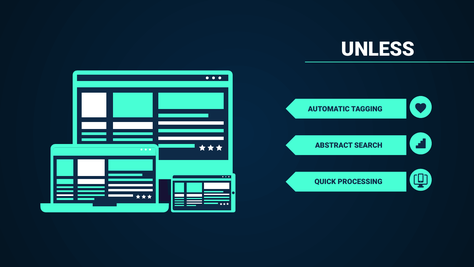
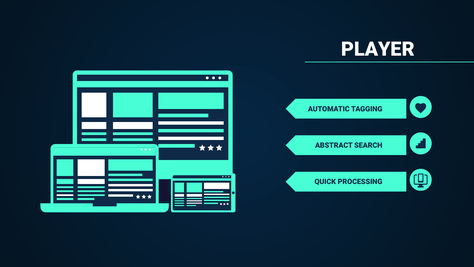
UNLESS: UNLESS -> PLAYER (378, 49)
